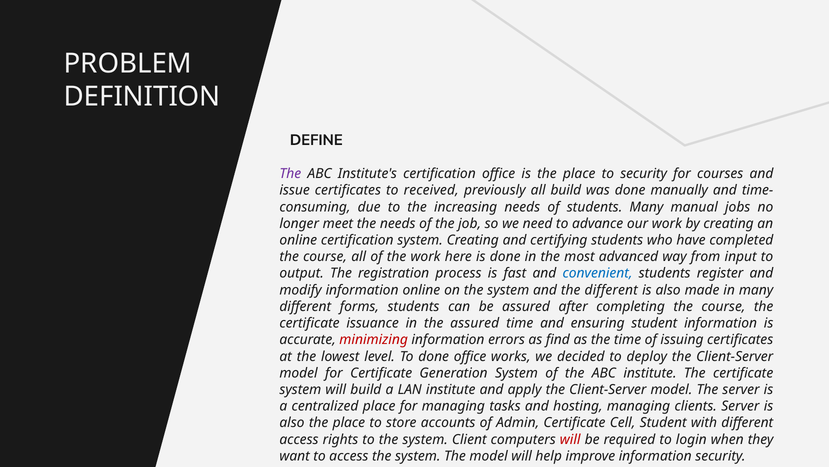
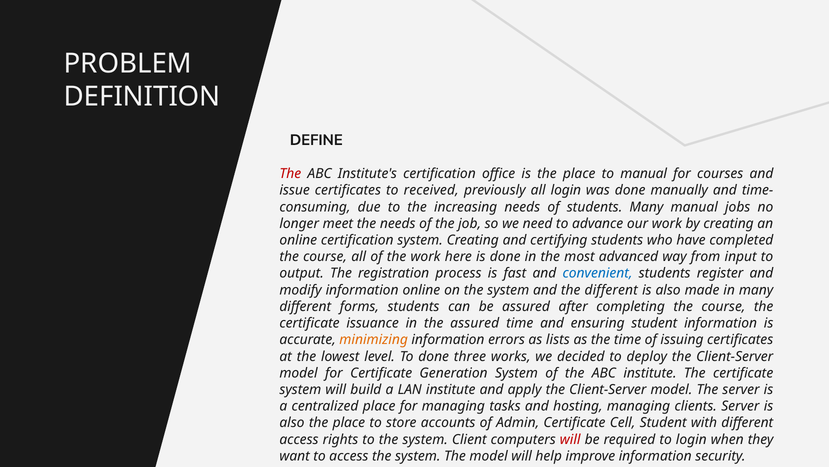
The colour: purple -> red (290, 174)
to security: security -> manual (644, 174)
all build: build -> login (566, 190)
minimizing colour: red -> orange (374, 339)
find: find -> lists (558, 339)
done office: office -> three (470, 356)
